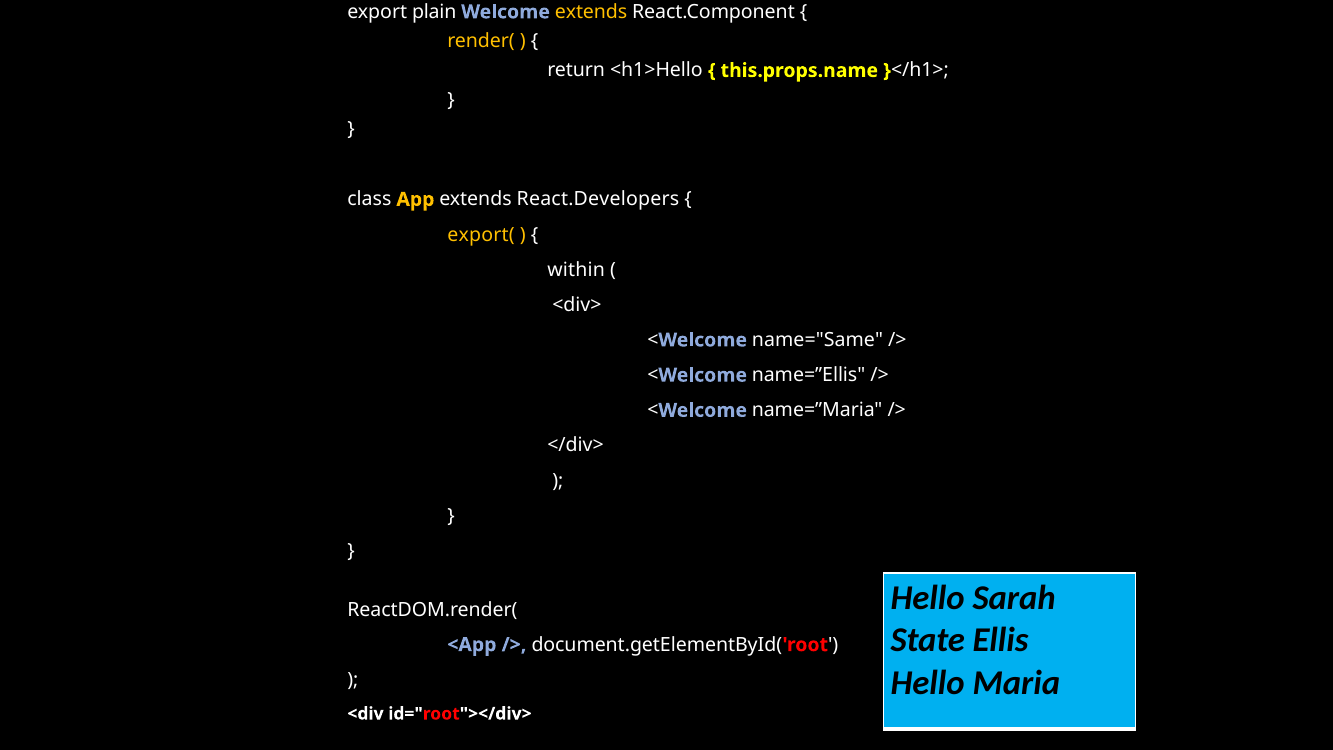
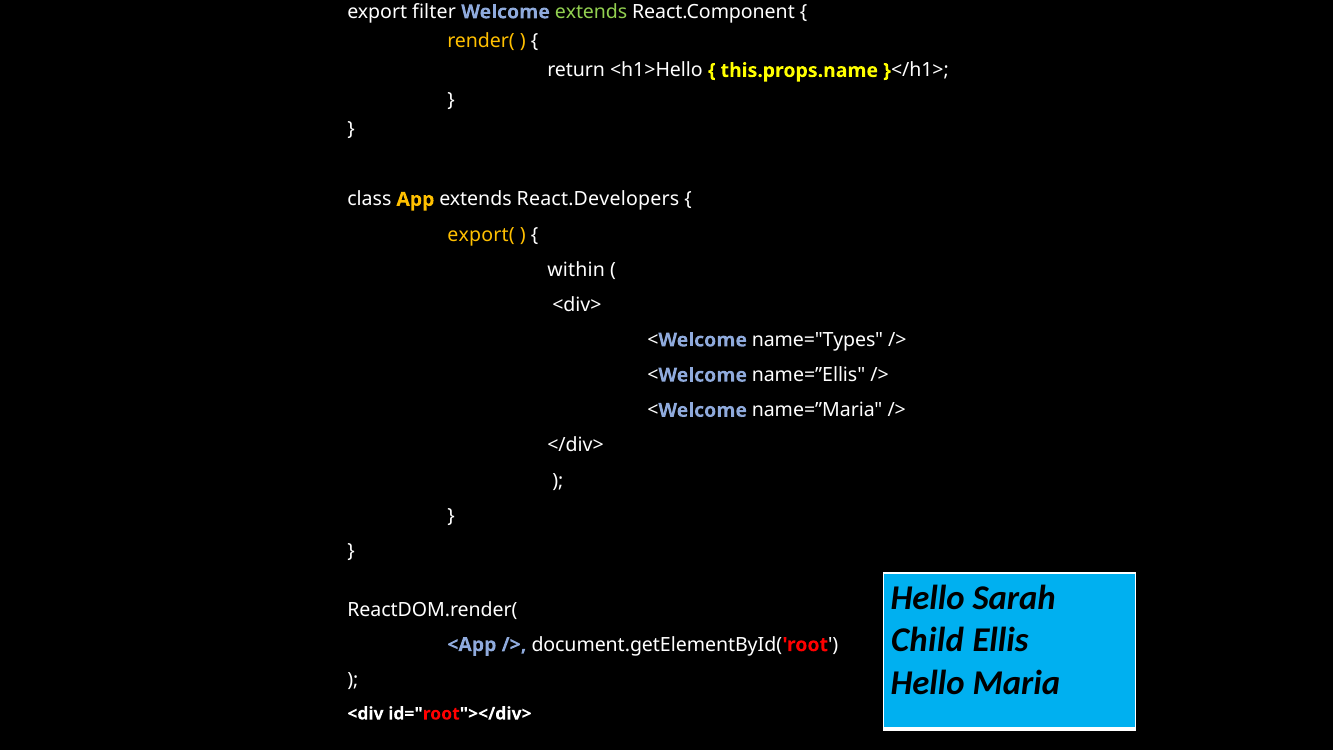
plain: plain -> filter (434, 12)
extends colour: yellow -> light green (591, 12)
name="Same: name="Same -> name="Types (818, 340)
State: State -> Child (928, 640)
